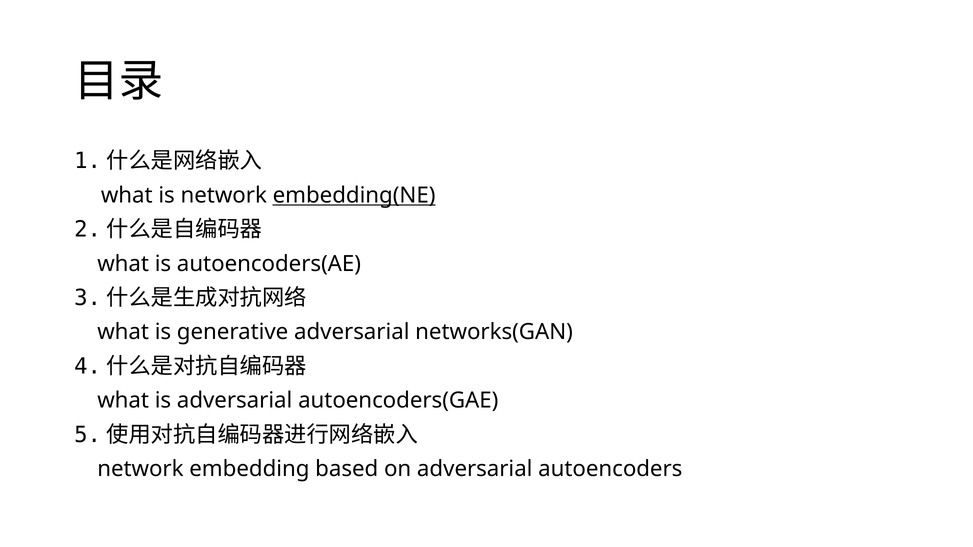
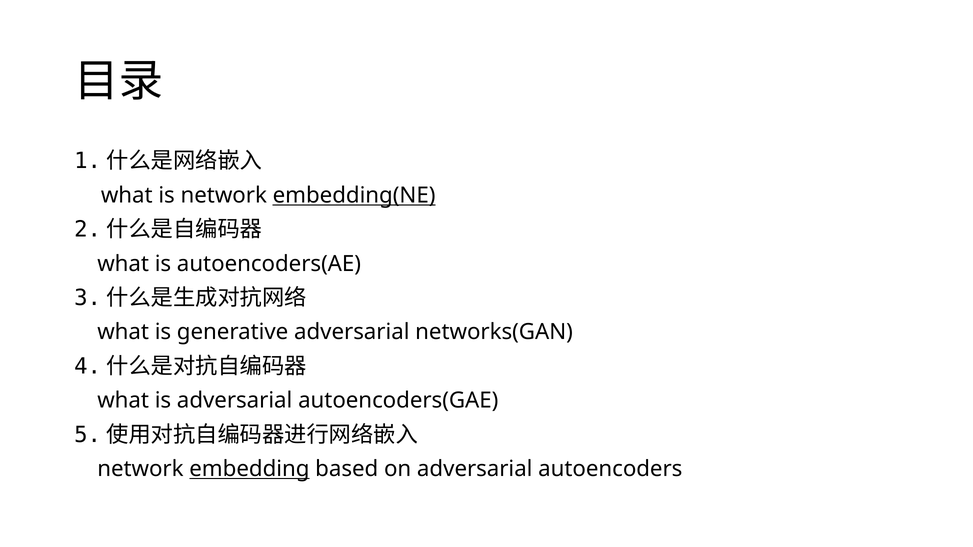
embedding underline: none -> present (249, 469)
